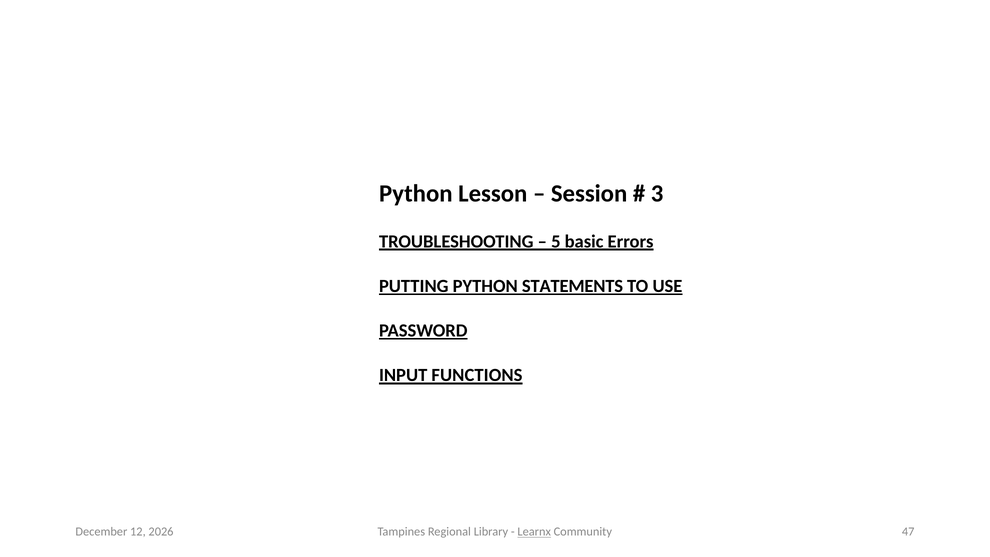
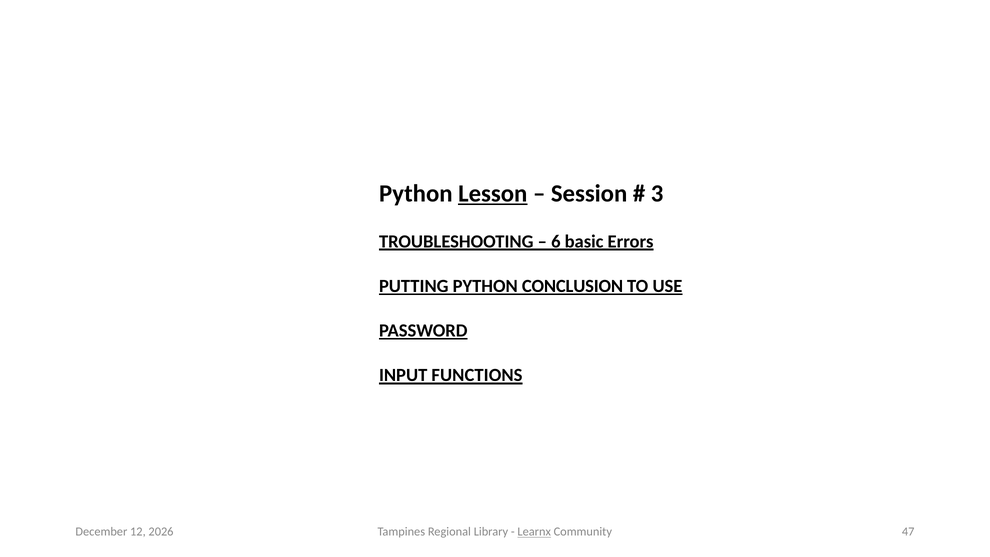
Lesson underline: none -> present (493, 194)
5: 5 -> 6 (556, 241)
STATEMENTS: STATEMENTS -> CONCLUSION (573, 286)
